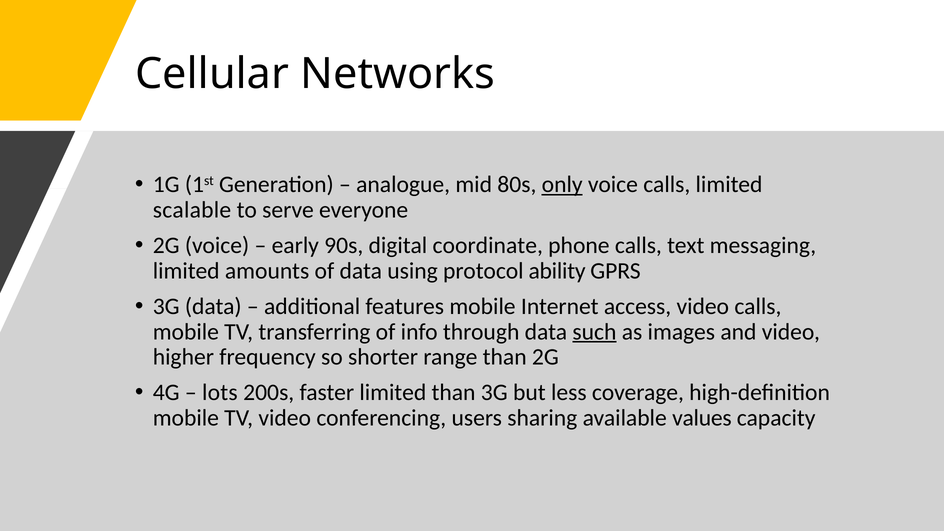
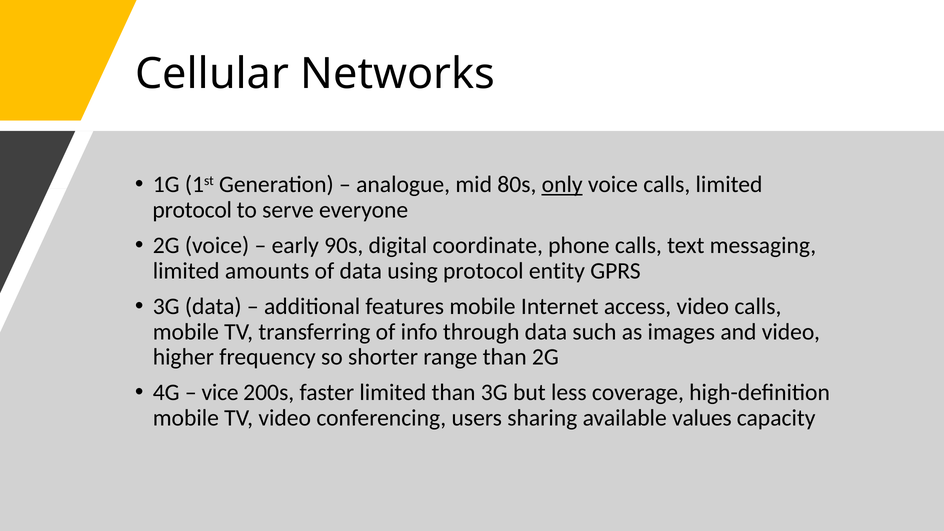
scalable: scalable -> protocol (192, 210)
ability: ability -> entity (557, 271)
such underline: present -> none (594, 332)
lots: lots -> vice (220, 393)
